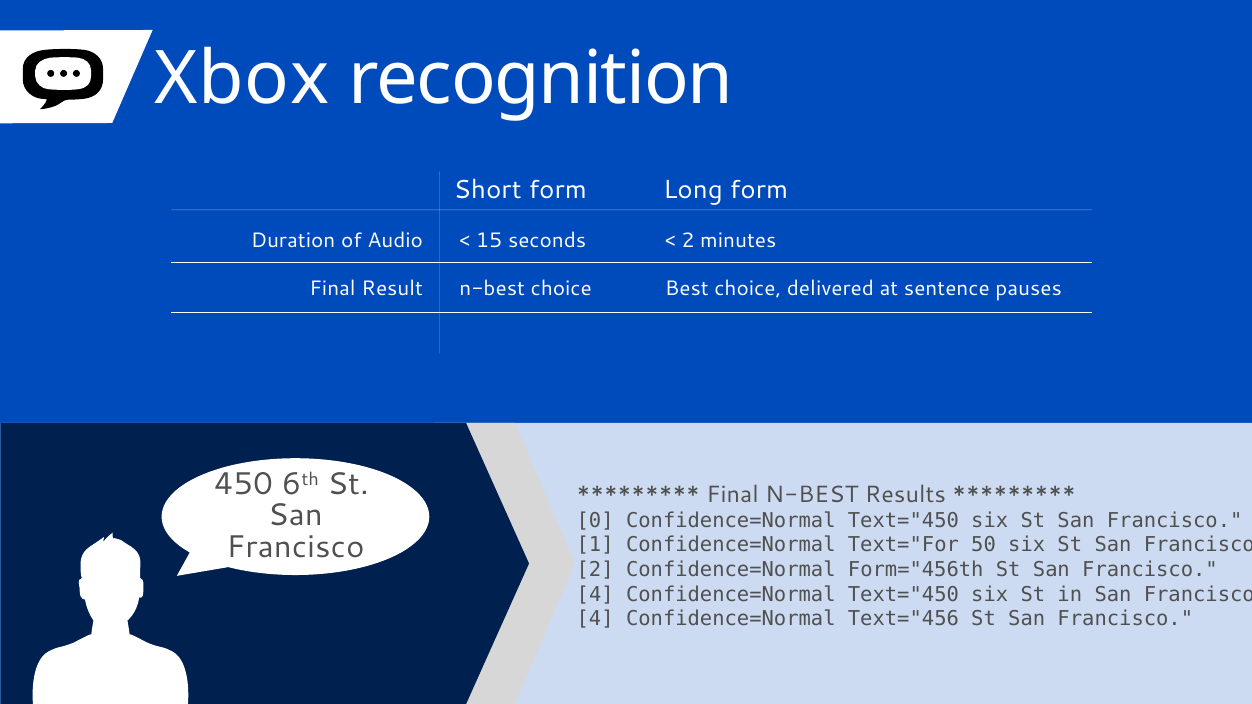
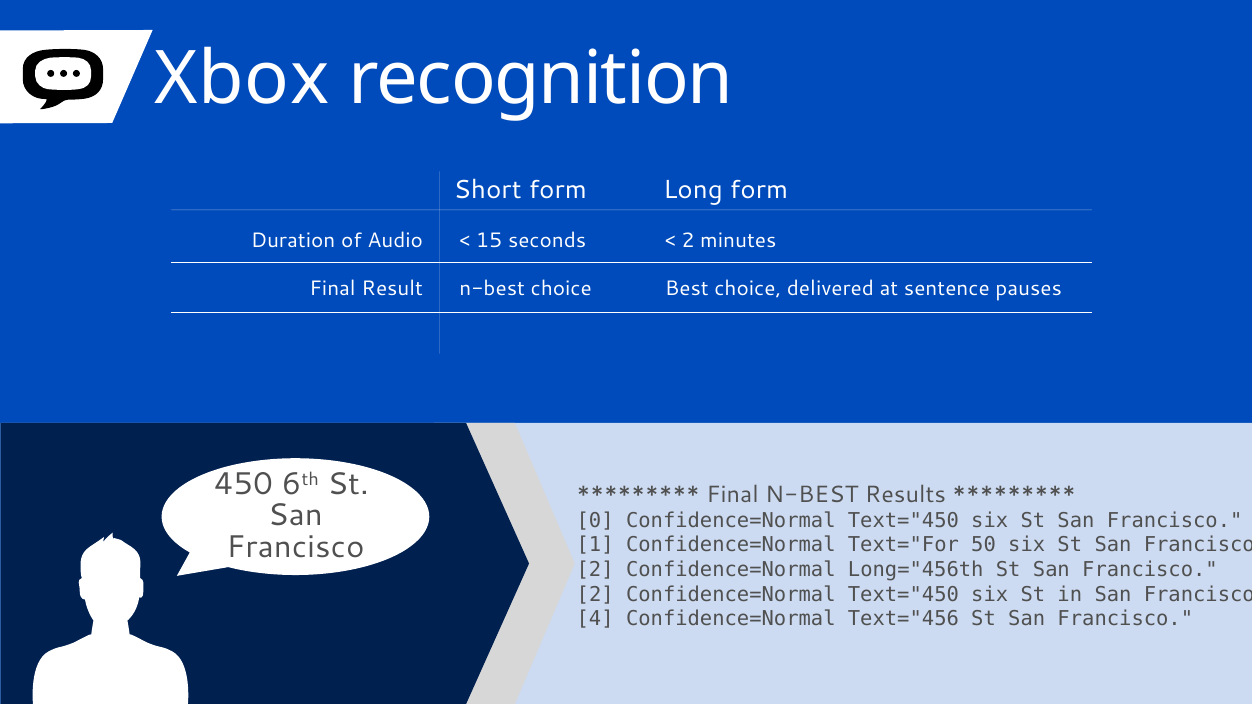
Form="456th: Form="456th -> Long="456th (916, 570)
4: 4 -> 2 (595, 595)
